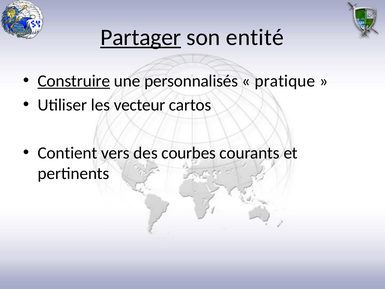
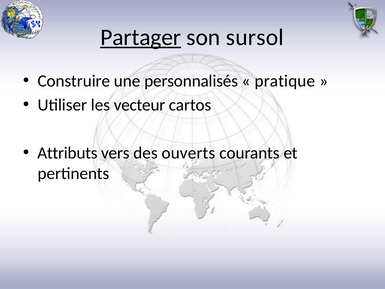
entité: entité -> sursol (255, 37)
Construire underline: present -> none (74, 81)
Contient: Contient -> Attributs (67, 153)
courbes: courbes -> ouverts (188, 153)
